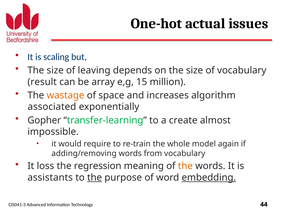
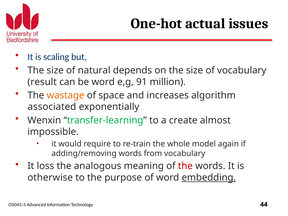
leaving: leaving -> natural (94, 70)
be array: array -> word (103, 82)
15: 15 -> 91 (142, 82)
Gopher: Gopher -> Wenxin (44, 120)
regression: regression -> analogous (98, 166)
the colour: orange -> red (185, 166)
assistants: assistants -> otherwise (50, 178)
the underline: present -> none (95, 178)
